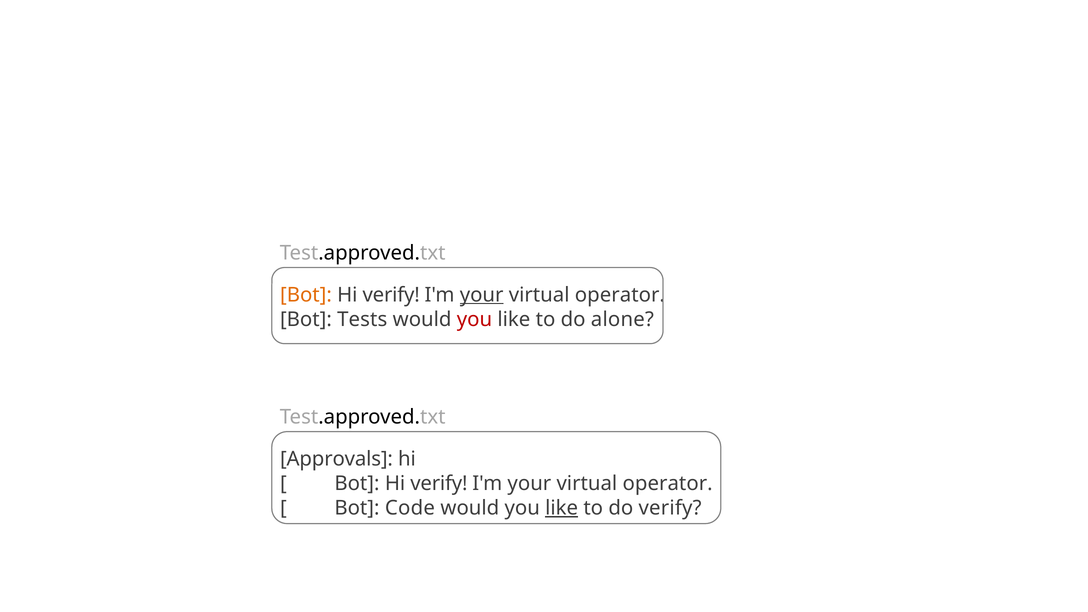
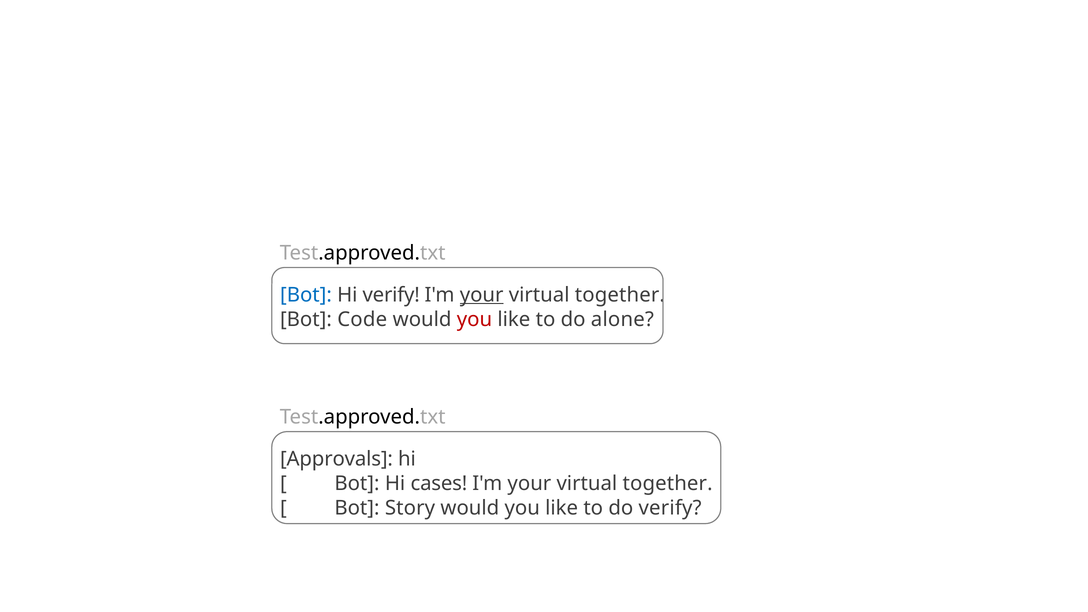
Bot colour: orange -> blue (306, 295)
operator: operator -> together (620, 295)
Tests: Tests -> Code (362, 319)
verify: verify -> cases (439, 483)
operator: operator -> together (668, 483)
Code: Code -> Story (410, 508)
like underline: present -> none (562, 508)
